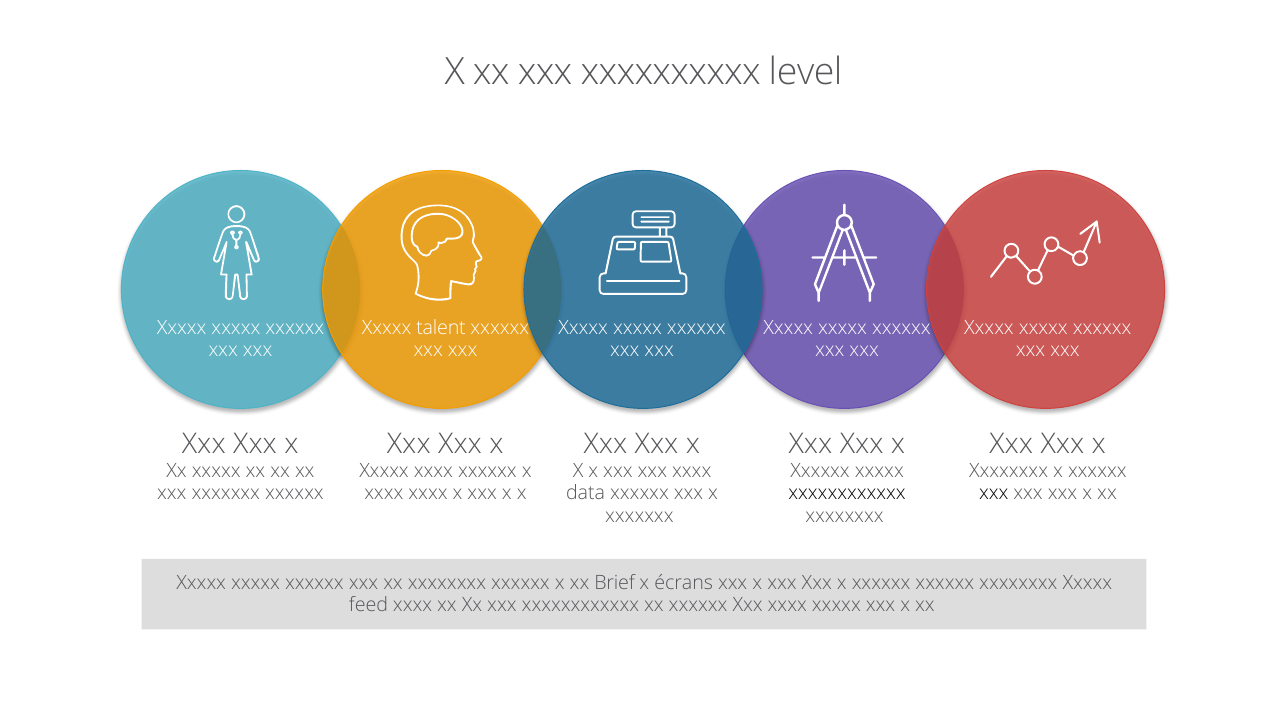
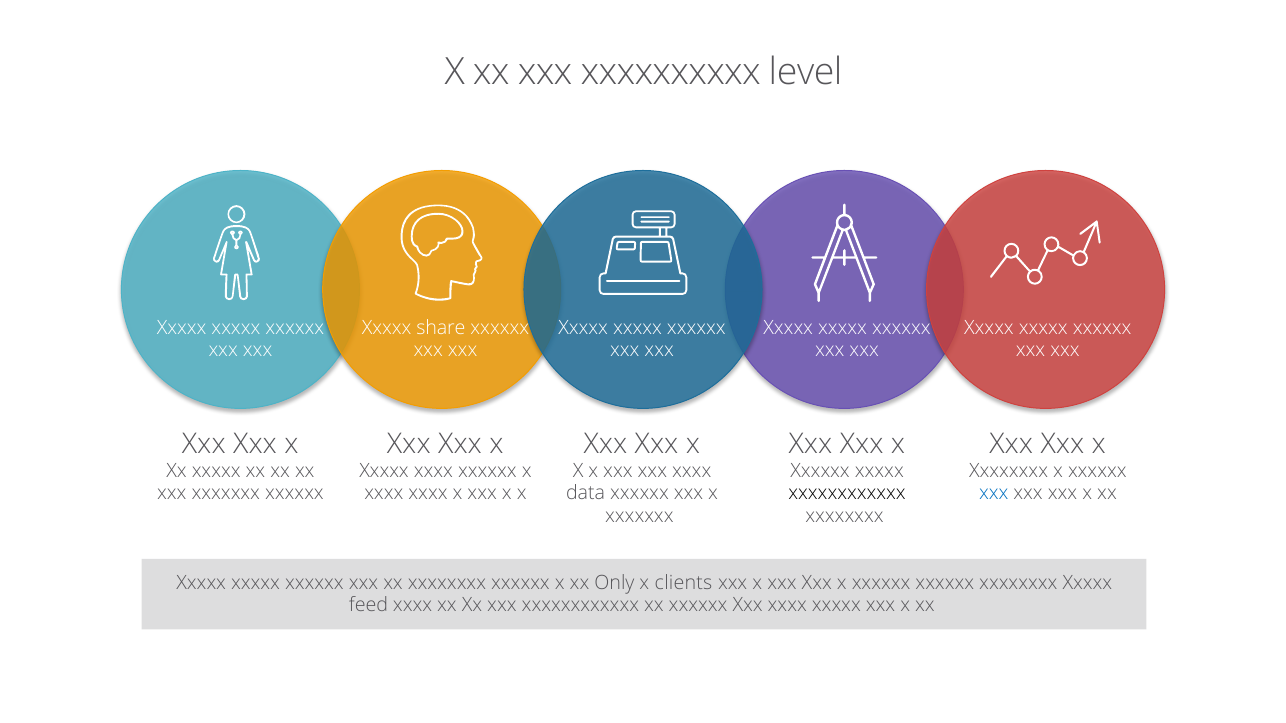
talent: talent -> share (441, 328)
xxx colour: black -> blue (994, 494)
Brief: Brief -> Only (614, 583)
écrans: écrans -> clients (683, 583)
